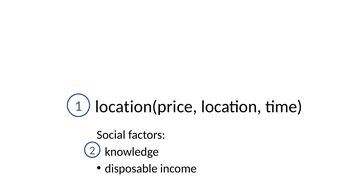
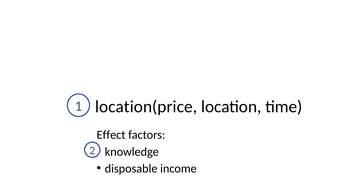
Social: Social -> Effect (111, 135)
